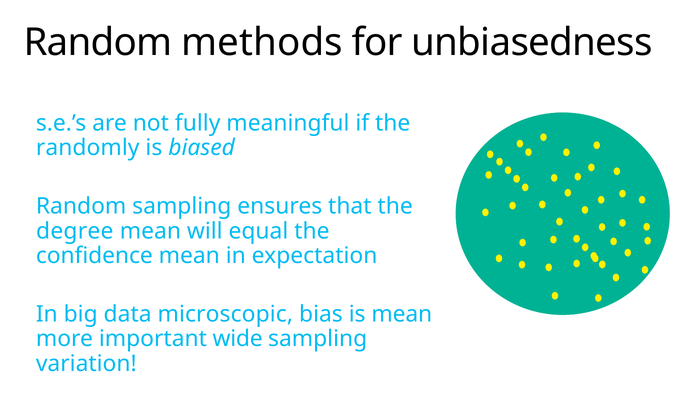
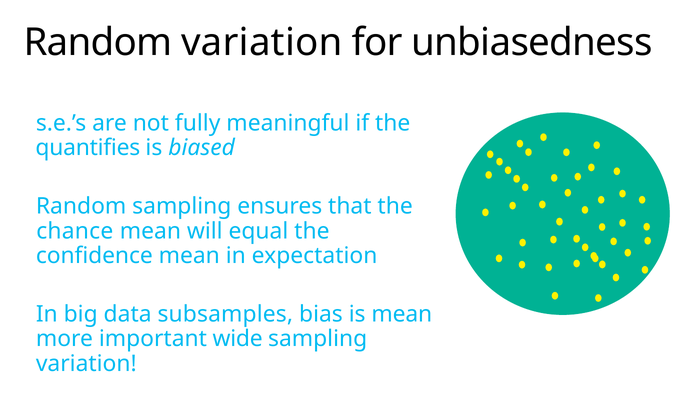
Random methods: methods -> variation (262, 42)
randomly: randomly -> quantifies (88, 148)
degree: degree -> chance (75, 231)
microscopic: microscopic -> subsamples (225, 314)
